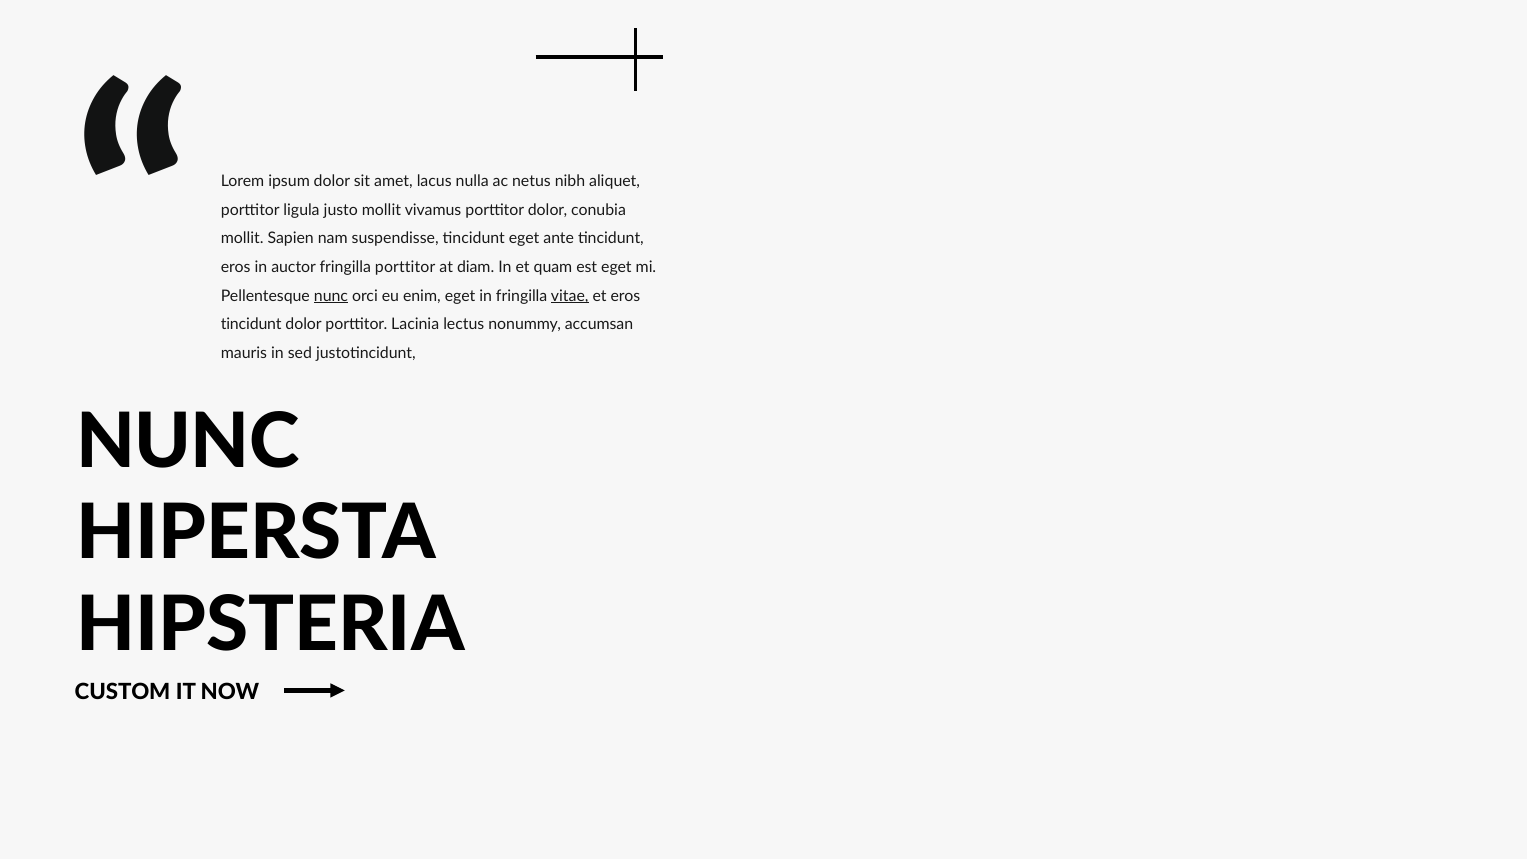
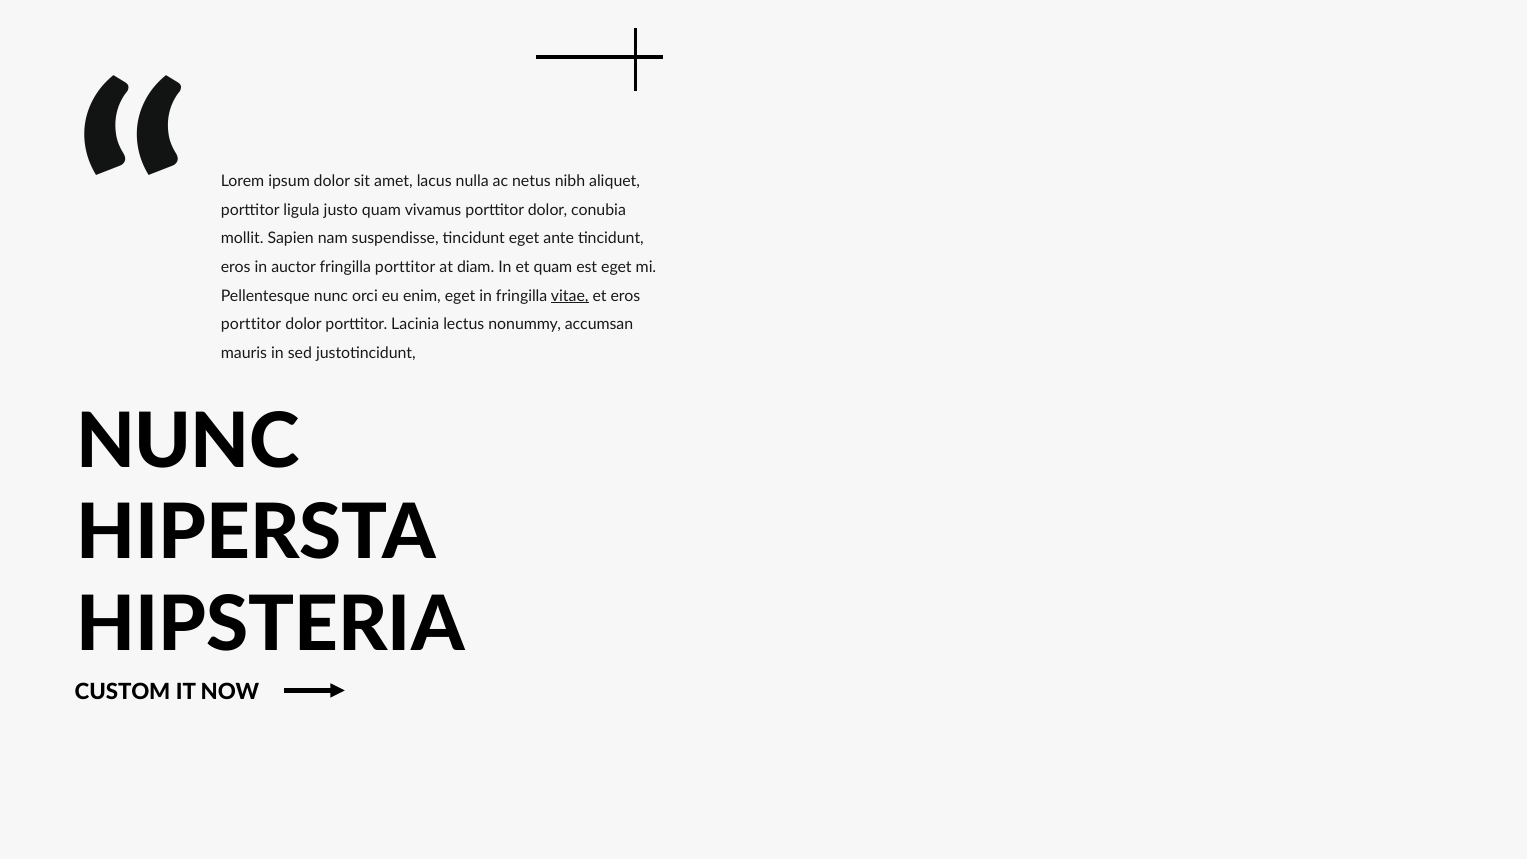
justo mollit: mollit -> quam (381, 210)
nunc underline: present -> none (331, 296)
tincidunt: tincidunt -> porttitor (251, 325)
